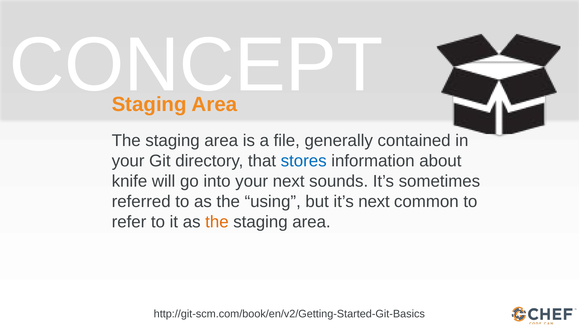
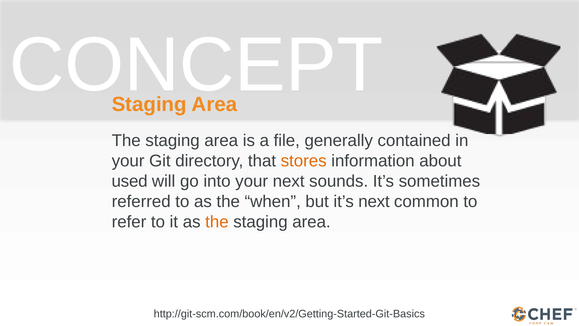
stores colour: blue -> orange (304, 161)
knife: knife -> used (130, 181)
using: using -> when (273, 201)
